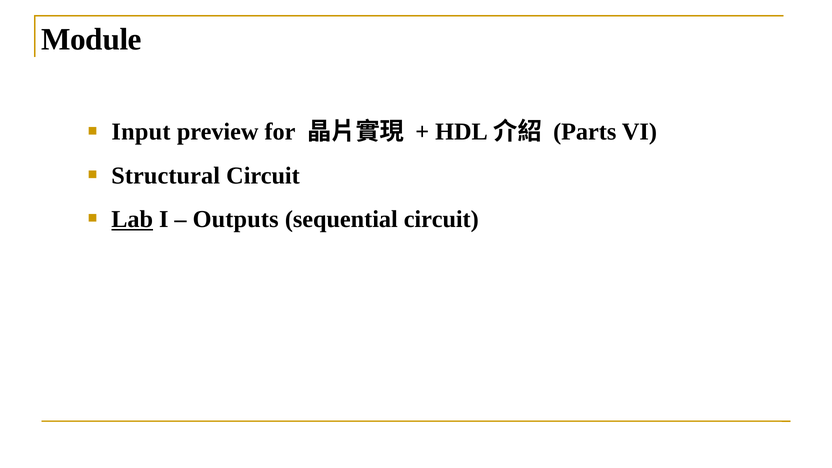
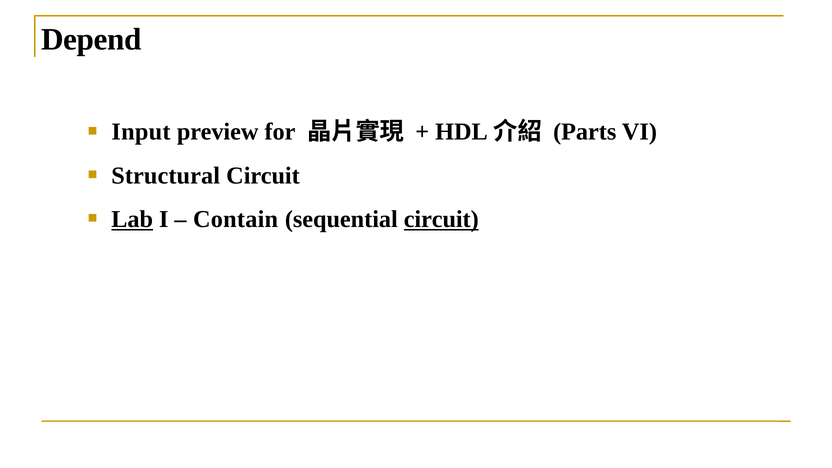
Module: Module -> Depend (91, 40)
Outputs: Outputs -> Contain (236, 219)
circuit underline: none -> present (441, 219)
